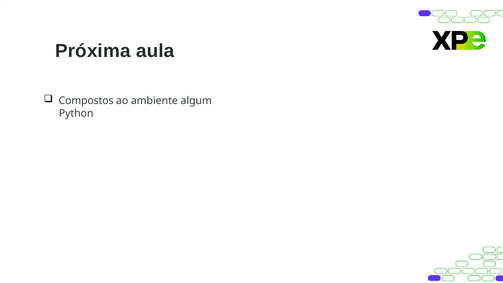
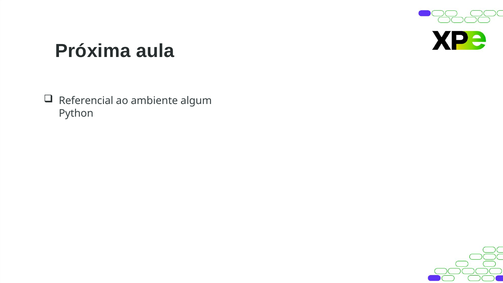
Compostos: Compostos -> Referencial (86, 101)
